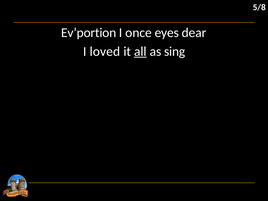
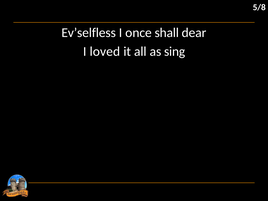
Ev’portion: Ev’portion -> Ev’selfless (89, 33)
eyes: eyes -> shall (167, 33)
all underline: present -> none (140, 51)
